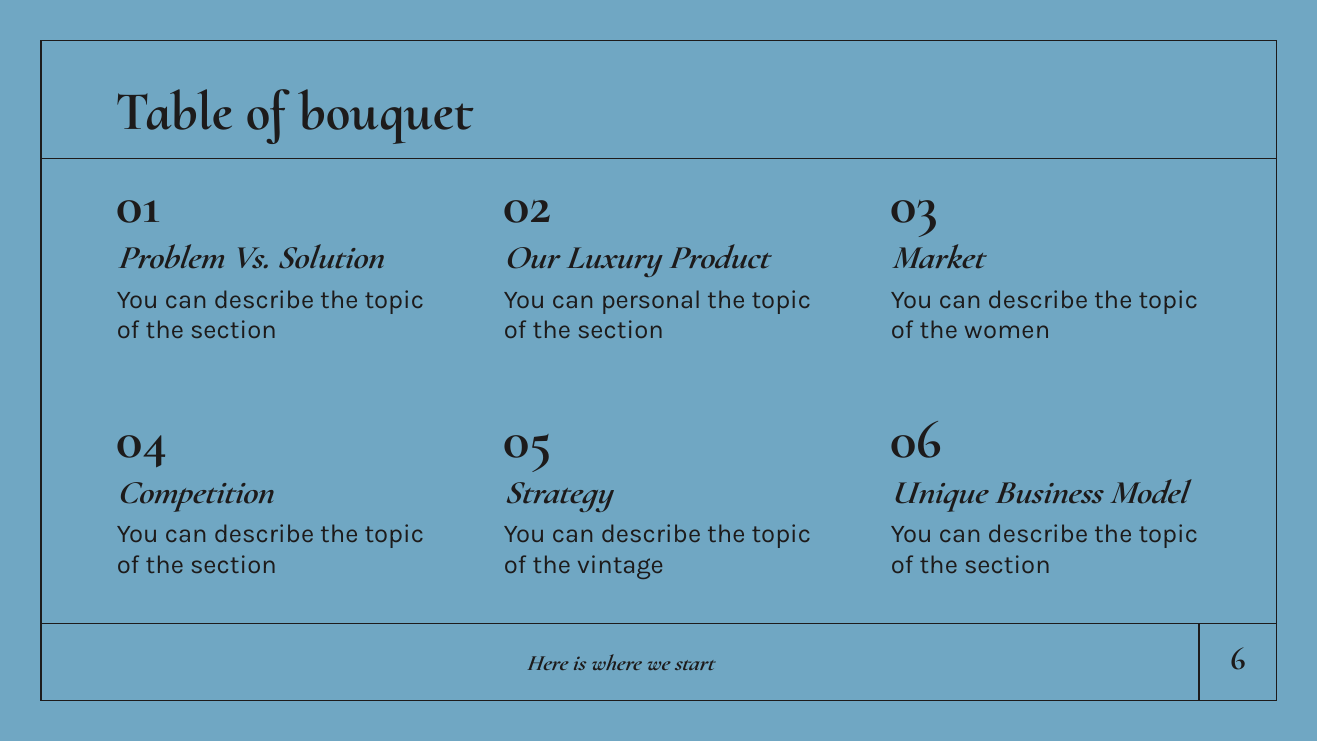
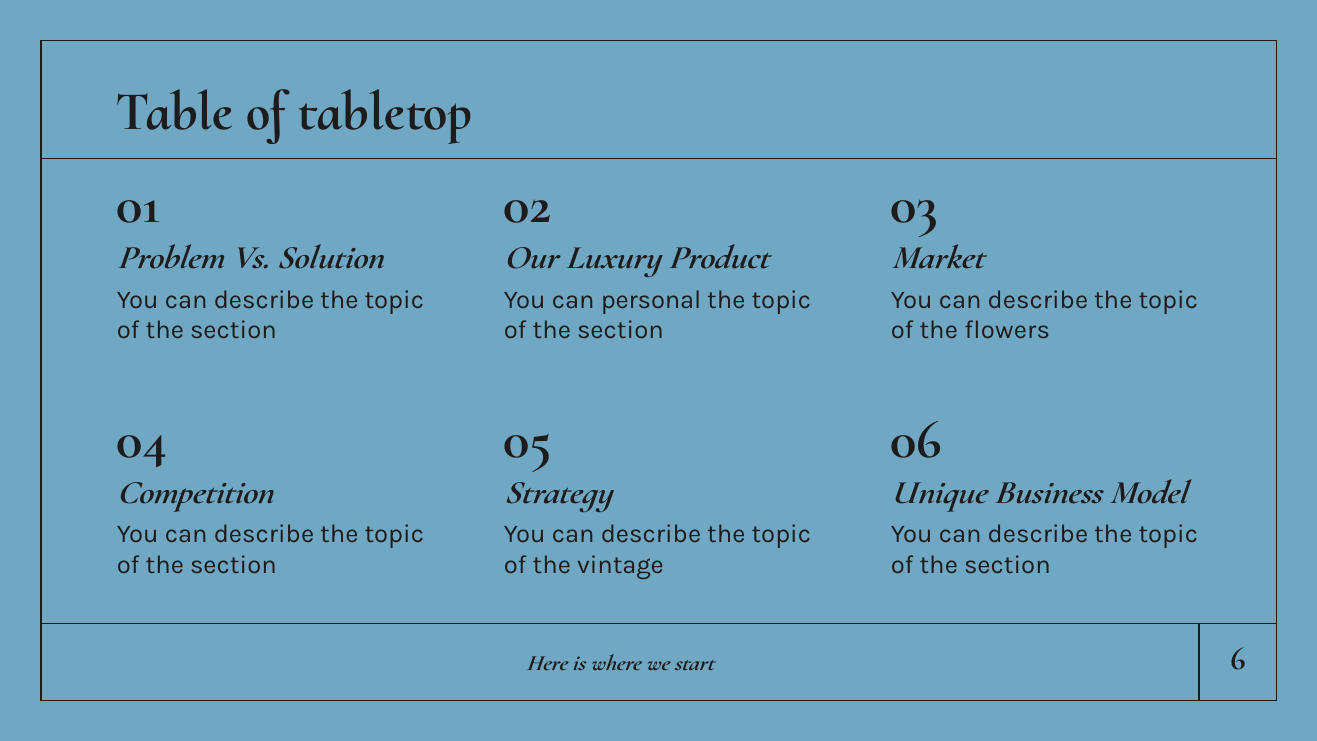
bouquet: bouquet -> tabletop (386, 111)
women: women -> flowers (1007, 330)
